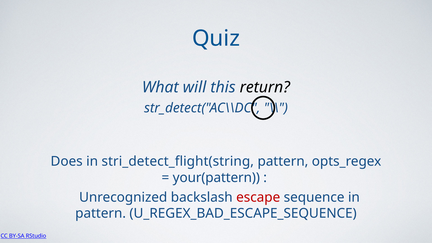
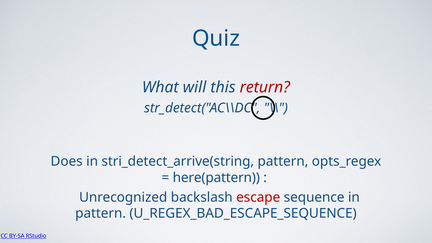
return colour: black -> red (265, 87)
stri_detect_flight(string: stri_detect_flight(string -> stri_detect_arrive(string (178, 161)
your(pattern: your(pattern -> here(pattern (216, 178)
